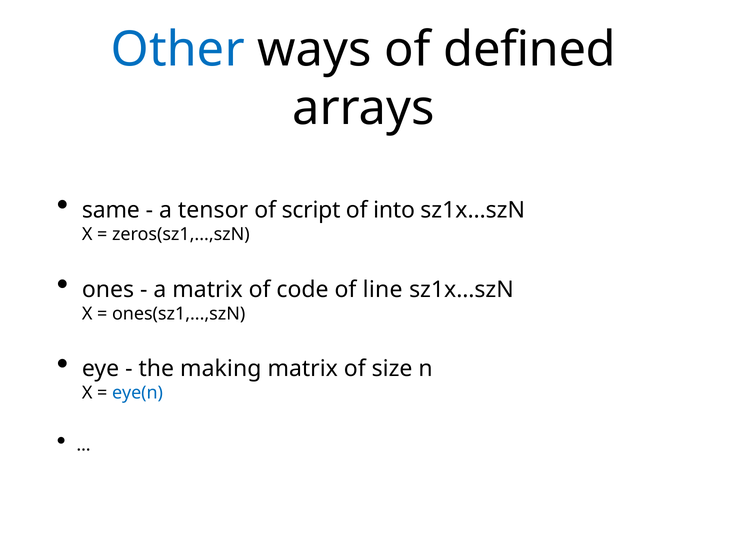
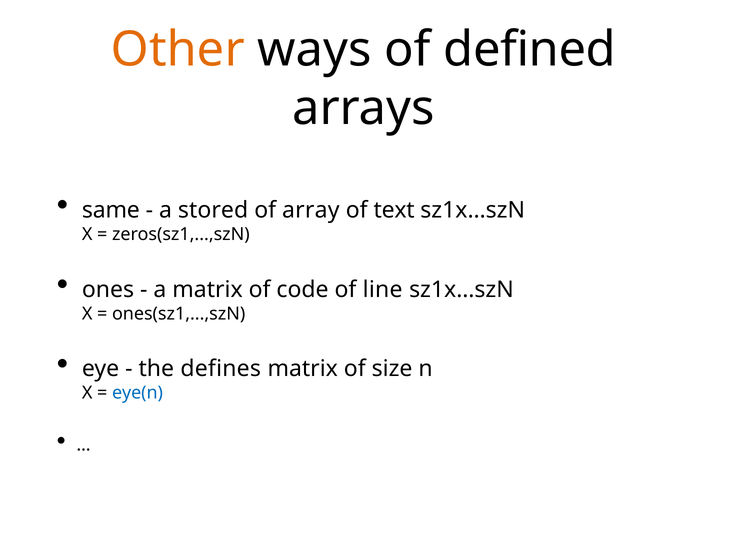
Other colour: blue -> orange (178, 50)
tensor: tensor -> stored (213, 210)
script: script -> array (311, 210)
into: into -> text (394, 210)
making: making -> defines (221, 369)
